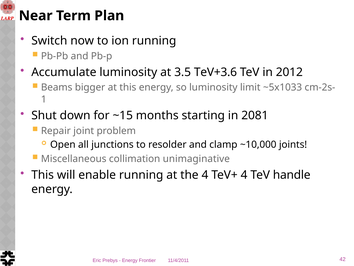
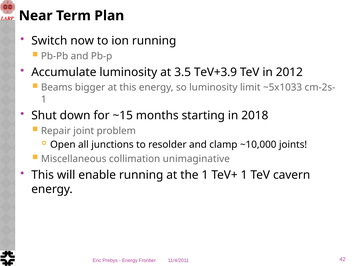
TeV+3.6: TeV+3.6 -> TeV+3.9 (215, 72)
2081: 2081 -> 2018 (255, 115)
the 4: 4 -> 1 (205, 175)
TeV+ 4: 4 -> 1 (244, 175)
handle: handle -> cavern (292, 175)
